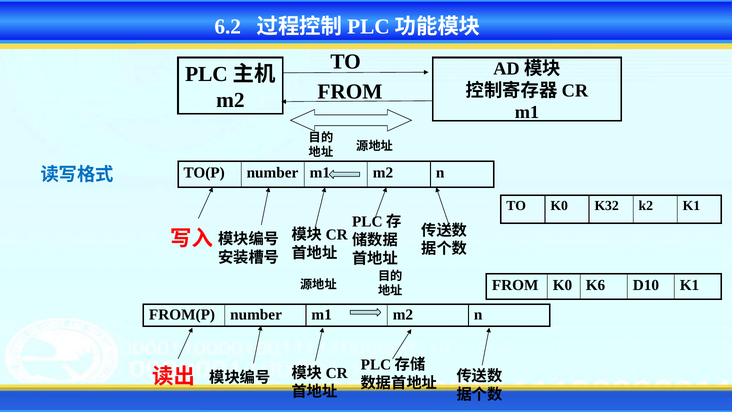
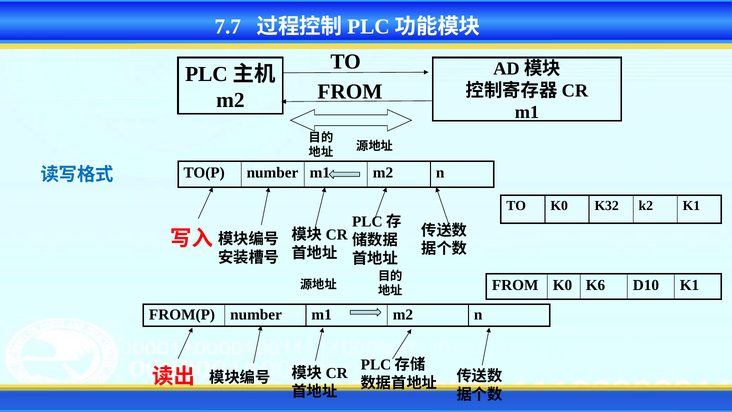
6.2: 6.2 -> 7.7 (228, 27)
